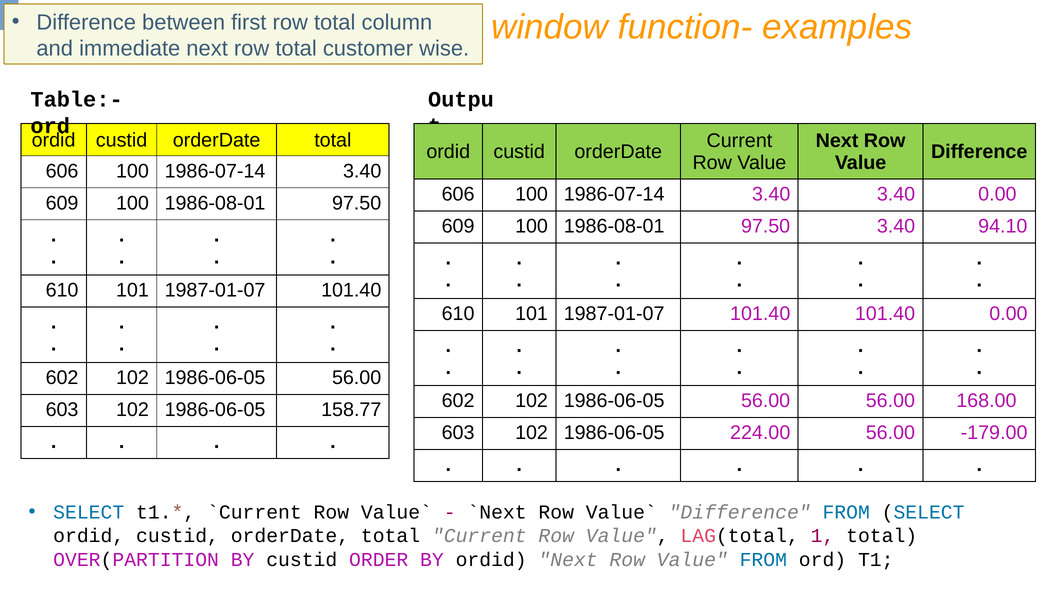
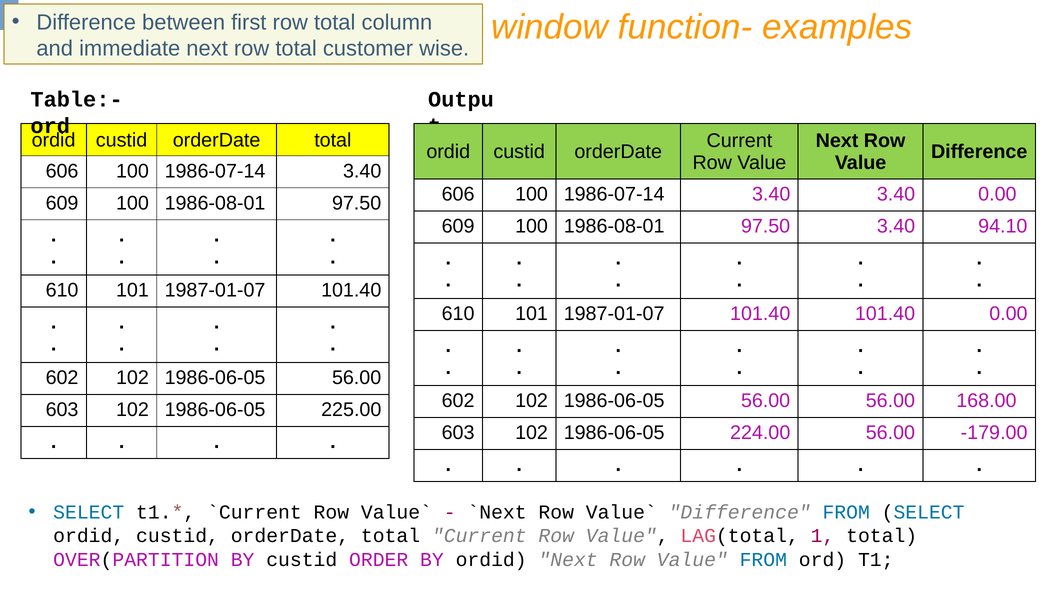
158.77: 158.77 -> 225.00 (351, 409)
